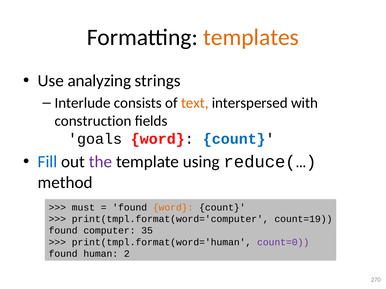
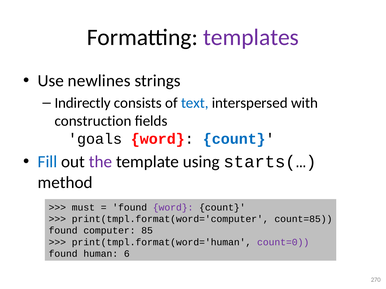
templates colour: orange -> purple (251, 37)
analyzing: analyzing -> newlines (99, 81)
Interlude: Interlude -> Indirectly (83, 103)
text colour: orange -> blue (195, 103)
reduce(…: reduce(… -> starts(… (270, 162)
word colour: orange -> purple (173, 208)
count=19: count=19 -> count=85 (303, 219)
35: 35 -> 85 (147, 231)
2: 2 -> 6 (127, 254)
